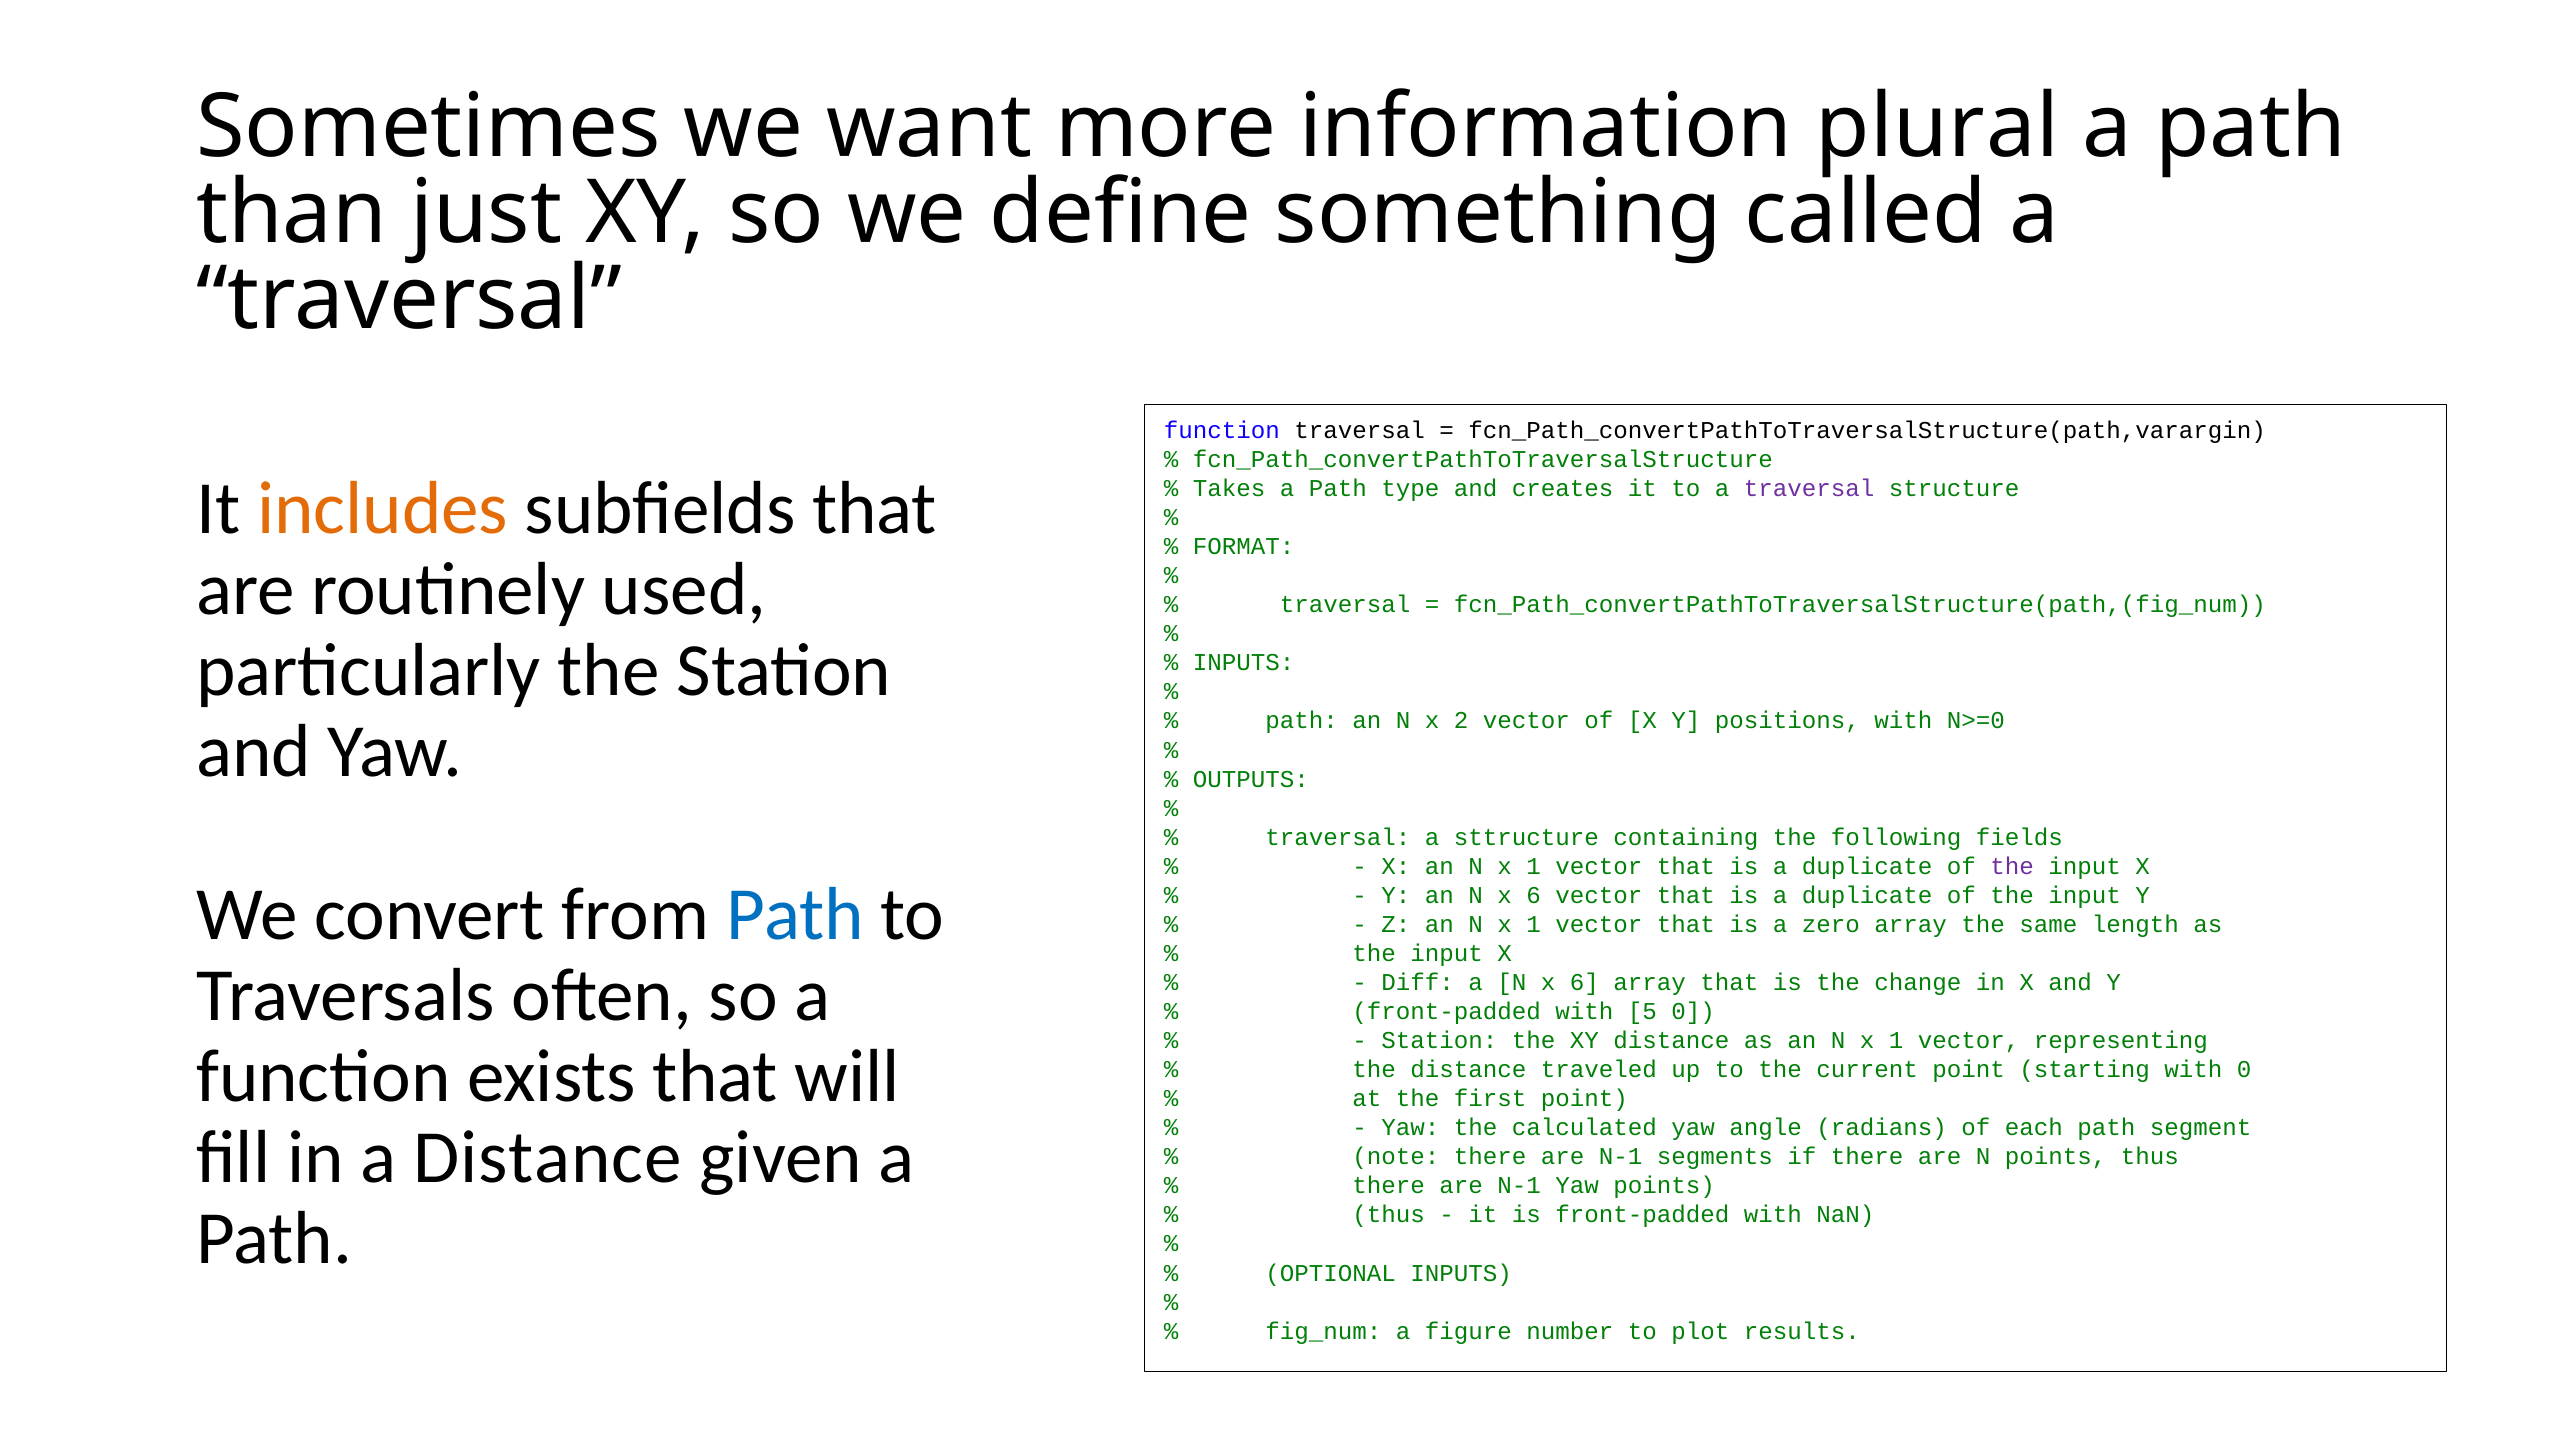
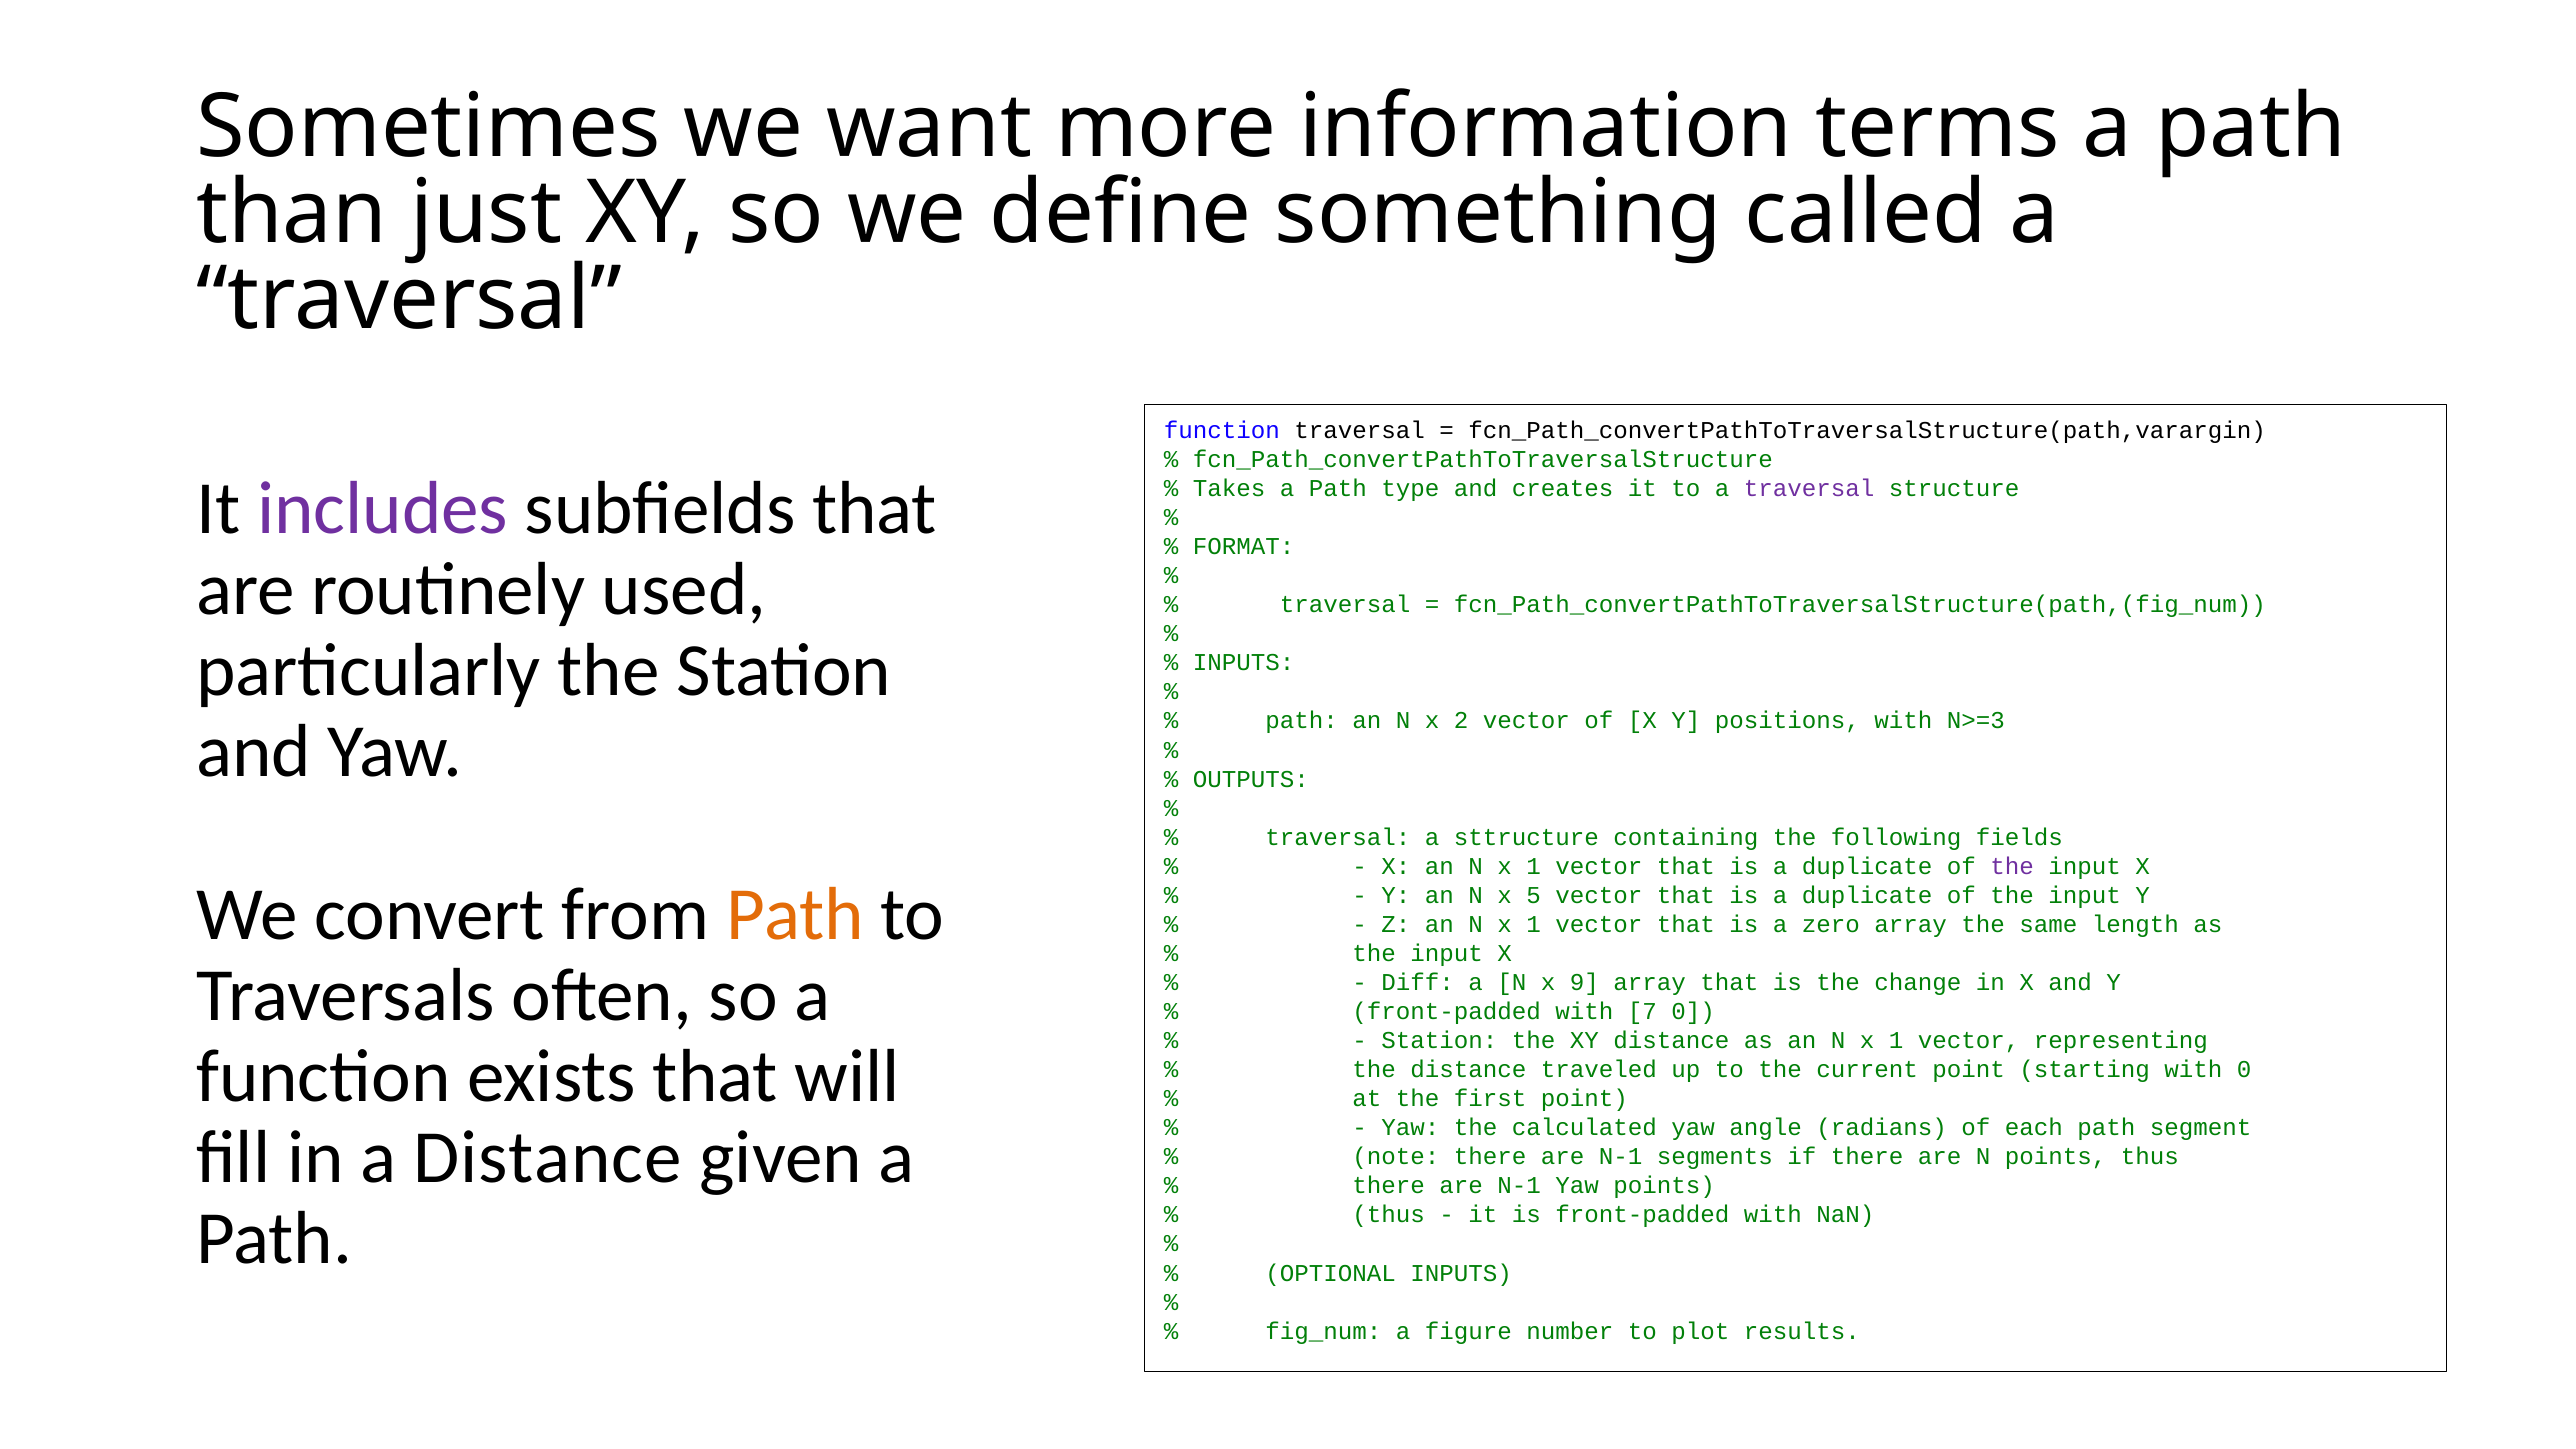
plural: plural -> terms (1937, 128)
includes colour: orange -> purple (383, 509)
N>=0: N>=0 -> N>=3 (1976, 721)
Path colour: blue -> orange (795, 914)
an N x 6: 6 -> 5 (1534, 895)
a N x 6: 6 -> 9 (1584, 983)
5: 5 -> 7 (1642, 1012)
